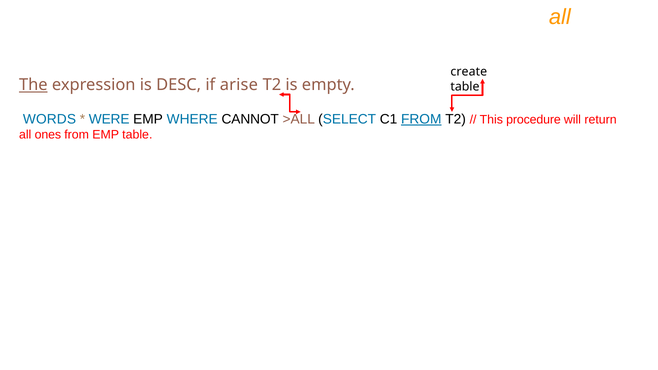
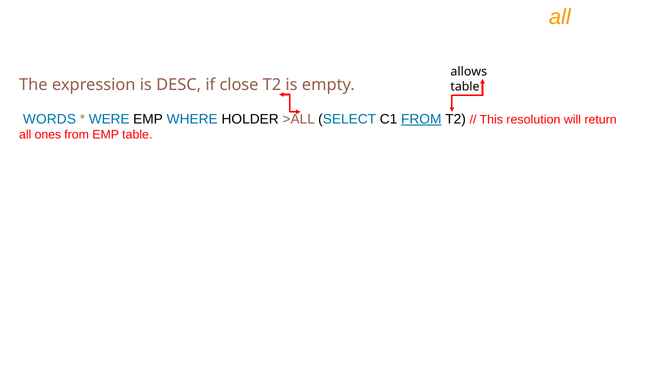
create: create -> allows (469, 72)
The underline: present -> none (33, 85)
arise: arise -> close (239, 85)
CANNOT: CANNOT -> HOLDER (250, 119)
procedure: procedure -> resolution (533, 120)
